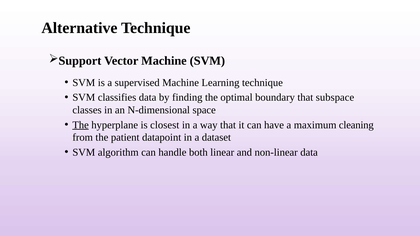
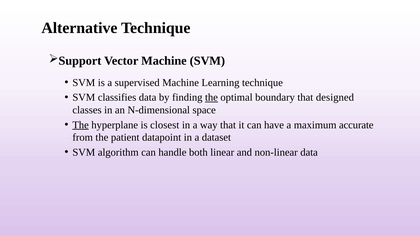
the underline: none -> present (211, 98)
subspace: subspace -> designed (335, 98)
cleaning: cleaning -> accurate (356, 125)
